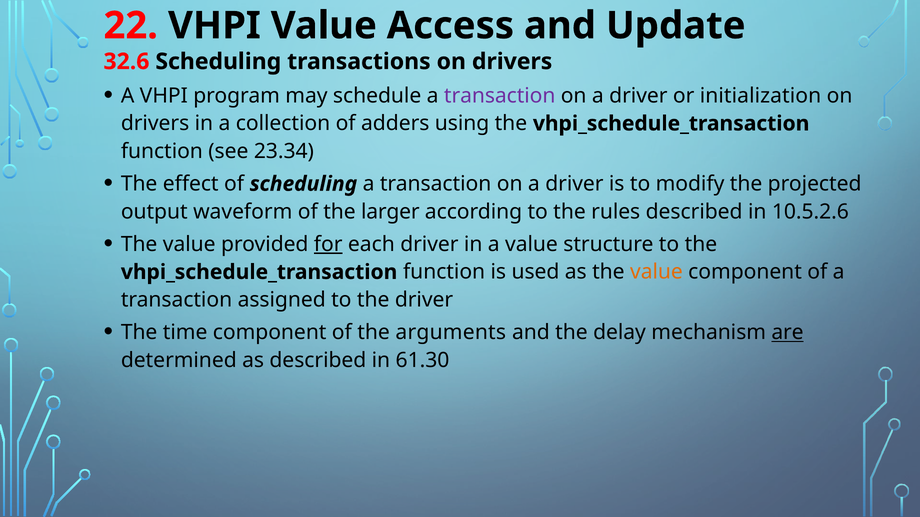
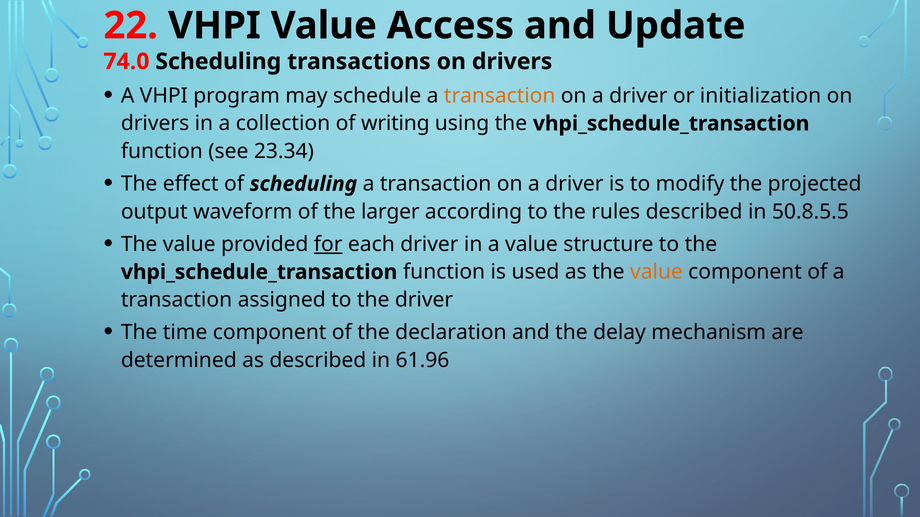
32.6: 32.6 -> 74.0 (126, 62)
transaction colour: purple -> orange (500, 96)
adders: adders -> writing (395, 124)
10.5.2.6: 10.5.2.6 -> 50.8.5.5 (810, 212)
arguments: arguments -> declaration (451, 333)
are underline: present -> none (787, 333)
61.30: 61.30 -> 61.96 (423, 361)
